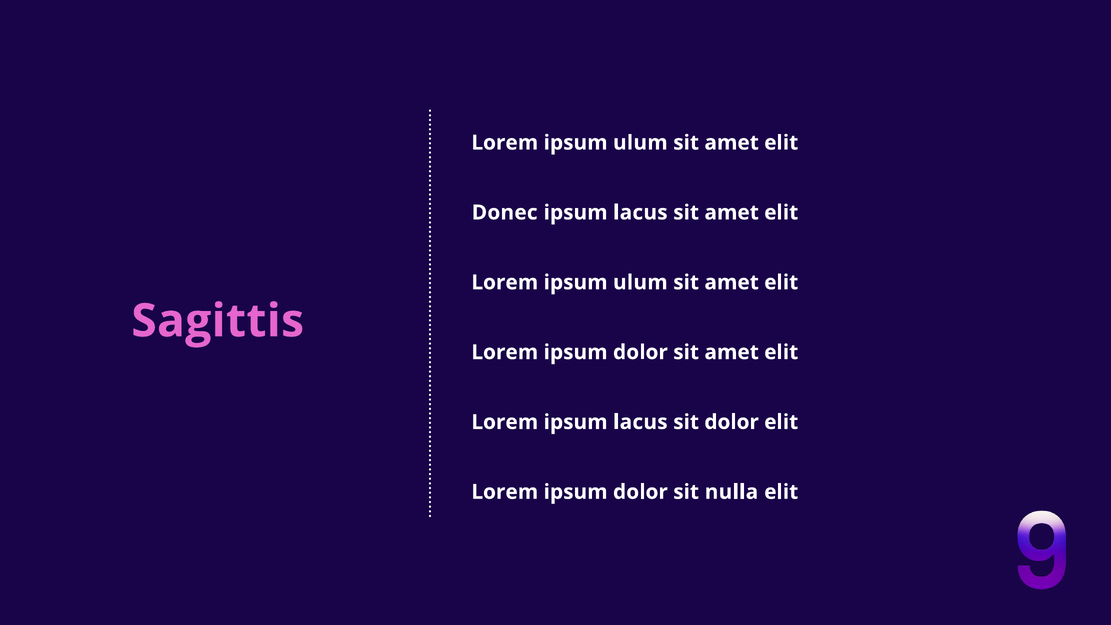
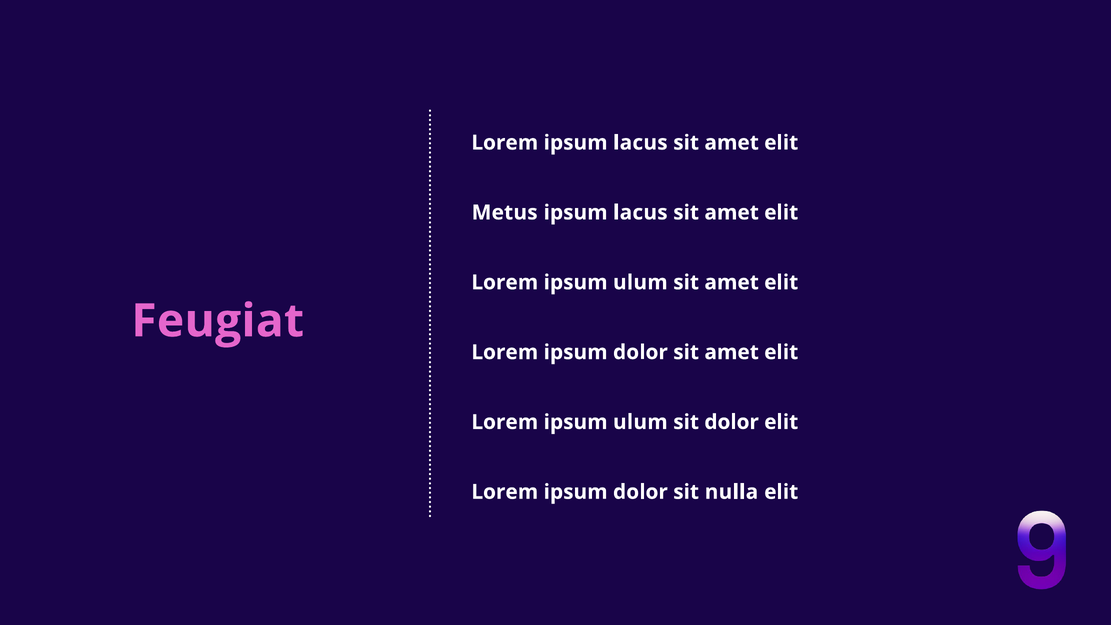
ulum: ulum -> lacus (640, 143)
Donec: Donec -> Metus (505, 213)
Sagittis: Sagittis -> Feugiat (218, 321)
lacus: lacus -> ulum (640, 422)
